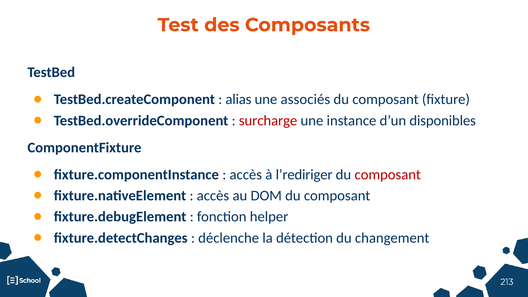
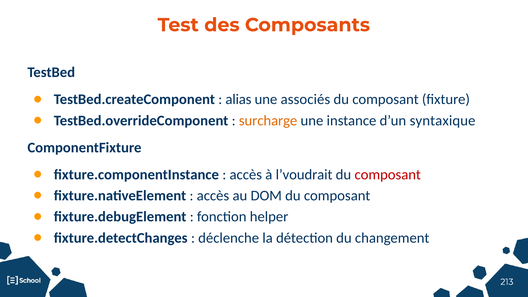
surcharge colour: red -> orange (268, 121)
disponibles: disponibles -> syntaxique (443, 121)
l’rediriger: l’rediriger -> l’voudrait (304, 175)
